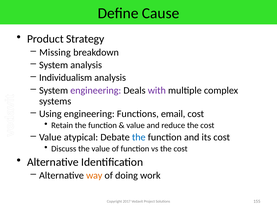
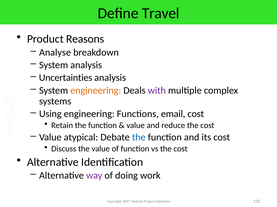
Cause: Cause -> Travel (161, 13)
Strategy: Strategy -> Reasons (85, 39)
Missing: Missing -> Analyse (55, 53)
Individualism: Individualism -> Uncertainties (66, 78)
engineering colour: purple -> orange (96, 91)
way colour: orange -> purple (94, 176)
